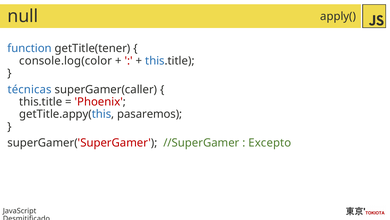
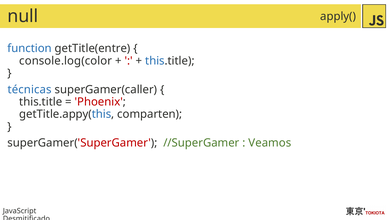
getTitle(tener: getTitle(tener -> getTitle(entre (93, 48)
pasaremos: pasaremos -> comparten (150, 114)
Excepto: Excepto -> Veamos (270, 142)
